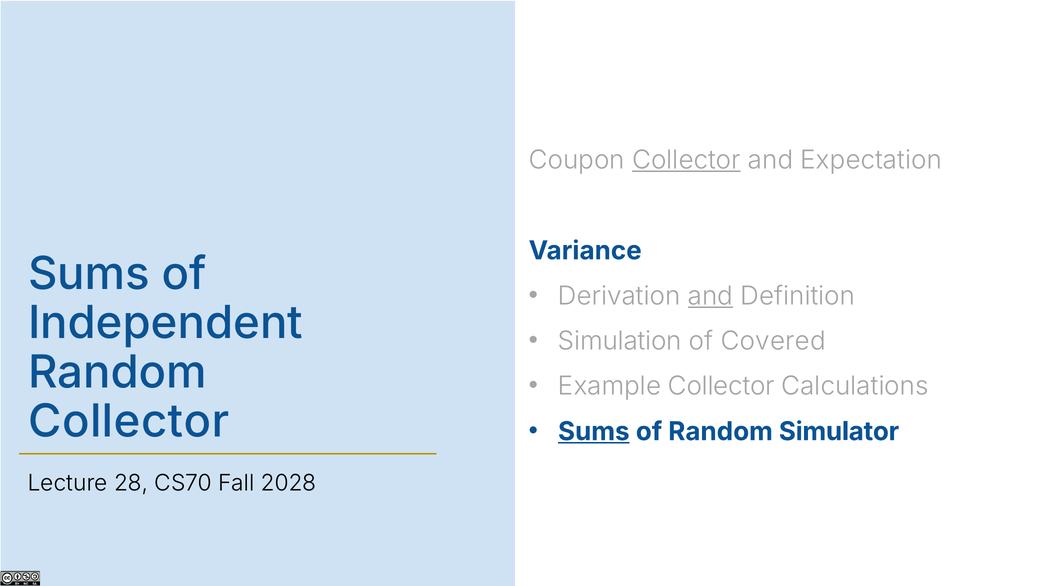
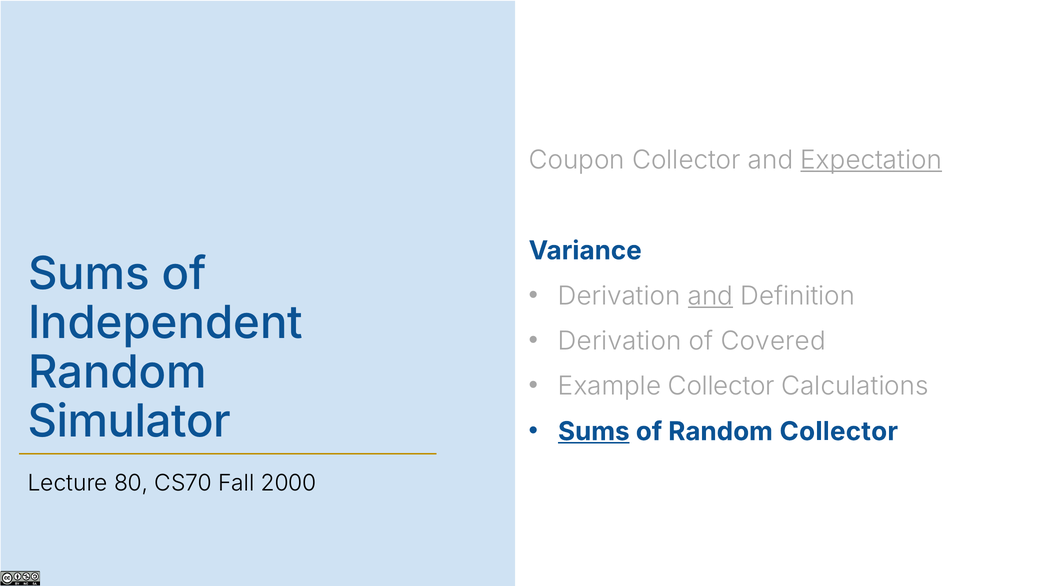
Collector underline: present -> none (686, 160)
Expectation underline: none -> present (871, 160)
Simulation: Simulation -> Derivation (620, 341)
Collector: Collector -> Simulator (129, 422)
Random Simulator: Simulator -> Collector (839, 432)
28: 28 -> 80 (131, 483)
2028: 2028 -> 2000 (289, 483)
